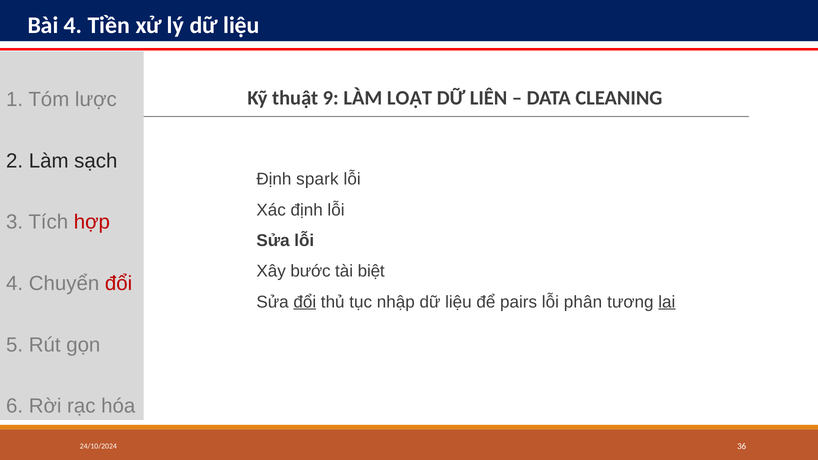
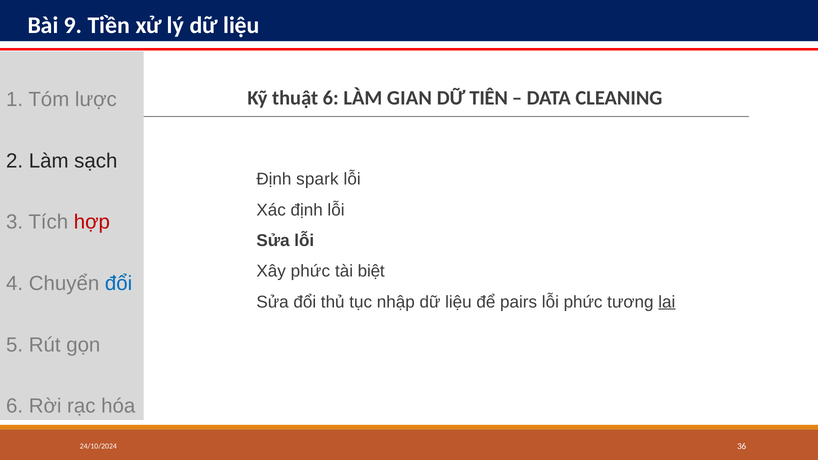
Bài 4: 4 -> 9 (73, 25)
thuật 9: 9 -> 6 (331, 98)
LOẠT: LOẠT -> GIAN (409, 98)
LIÊN: LIÊN -> TIÊN (489, 98)
bước: bước -> phức (310, 271)
đổi colour: red -> blue (119, 284)
đổi underline: present -> none (305, 302)
lỗi phân: phân -> phức (583, 302)
